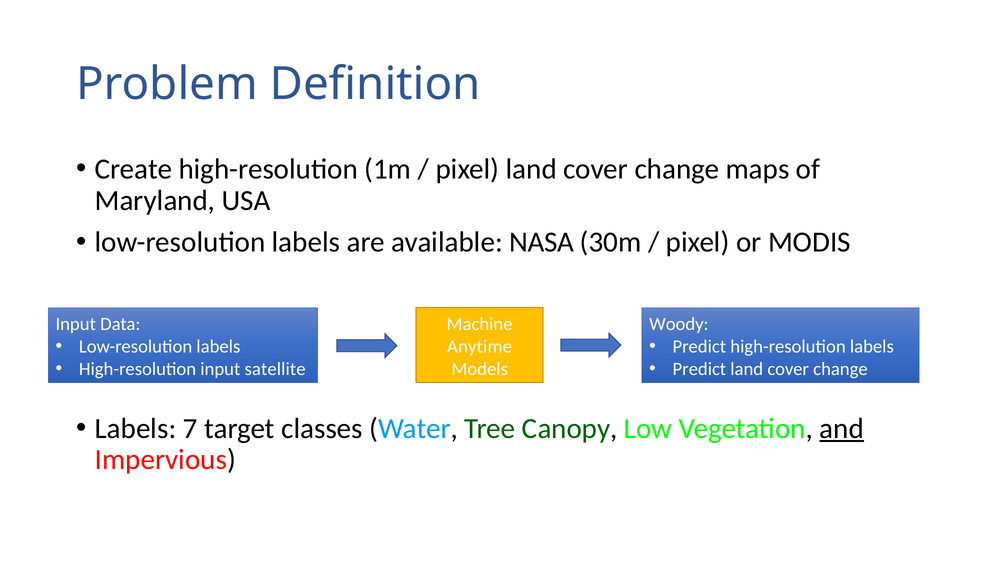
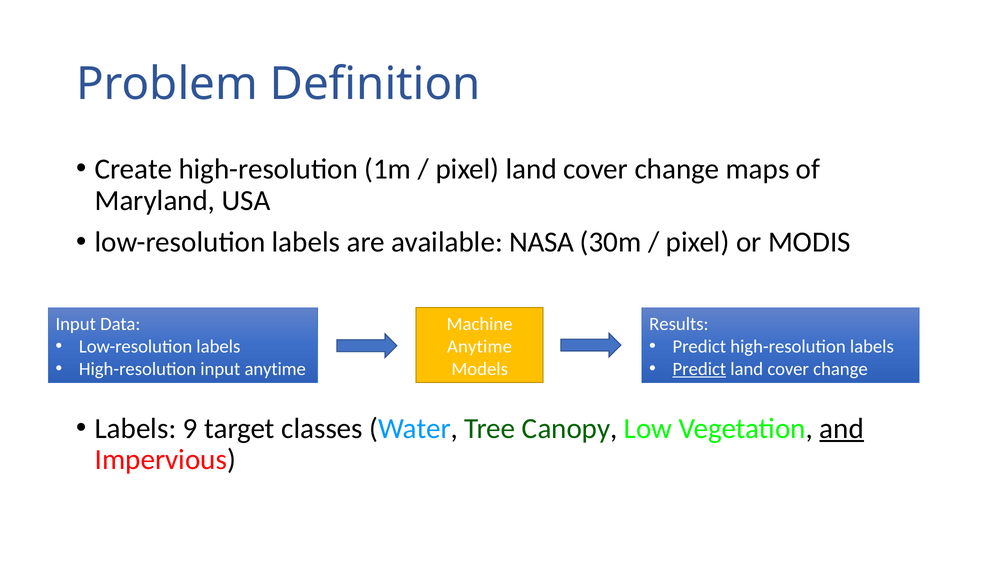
Woody: Woody -> Results (679, 324)
input satellite: satellite -> anytime (275, 368)
Predict underline: none -> present (699, 368)
7: 7 -> 9 (190, 428)
